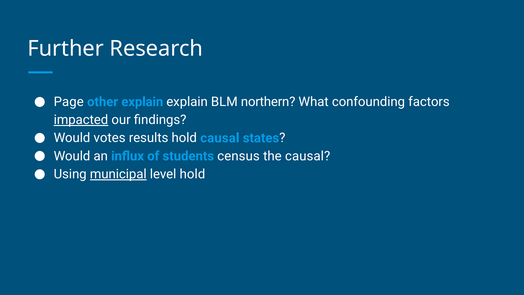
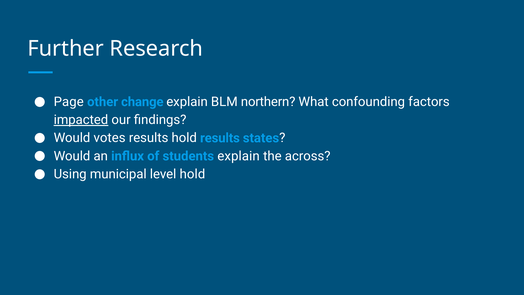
other explain: explain -> change (142, 102)
hold causal: causal -> results (220, 138)
students census: census -> explain (239, 156)
the causal: causal -> across (308, 156)
municipal underline: present -> none (118, 174)
